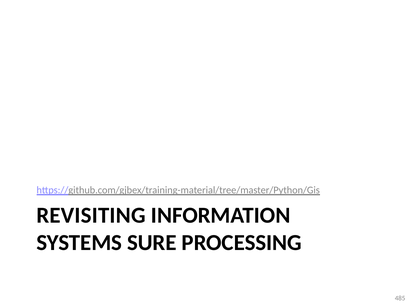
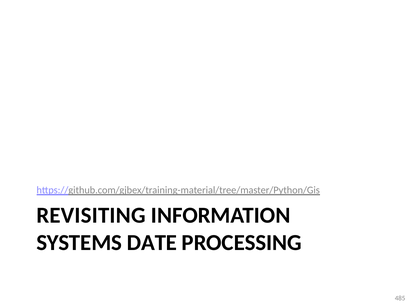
SURE: SURE -> DATE (152, 243)
